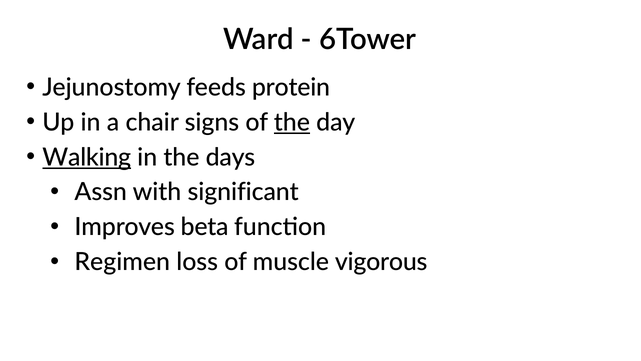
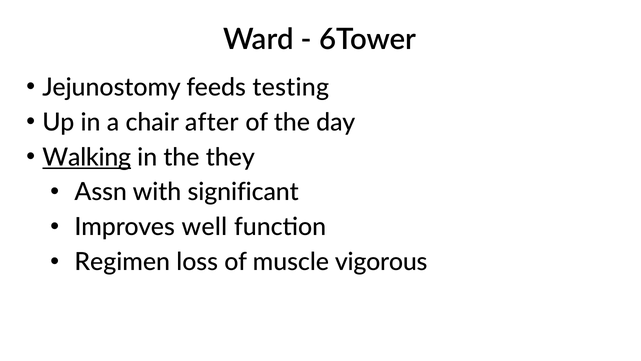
protein: protein -> testing (291, 87)
signs: signs -> after (212, 122)
the underline: present -> none (292, 122)
days: days -> they (230, 157)
beta: beta -> well (204, 227)
